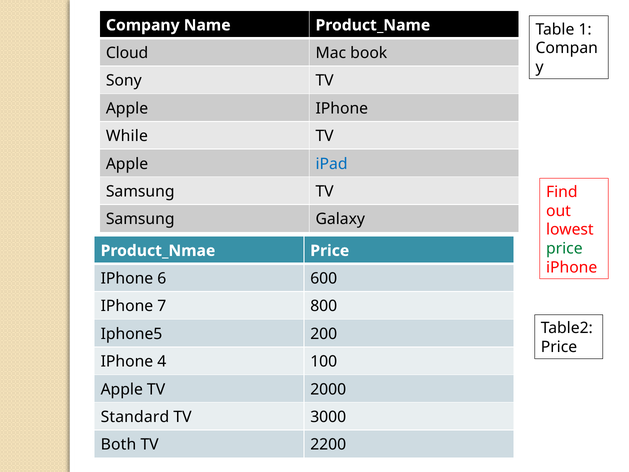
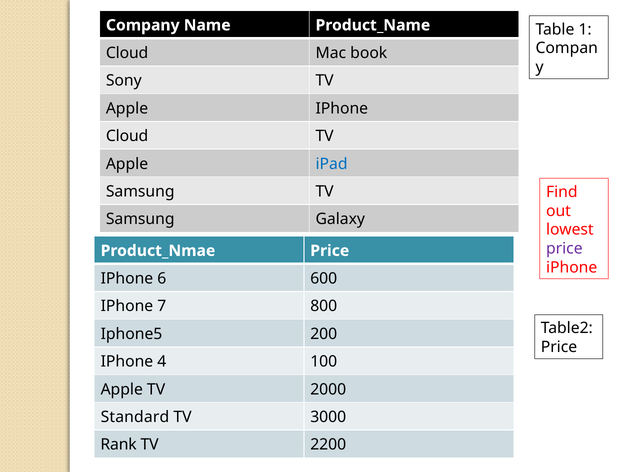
While: While -> Cloud (127, 136)
price colour: green -> purple (564, 248)
Both: Both -> Rank (119, 445)
